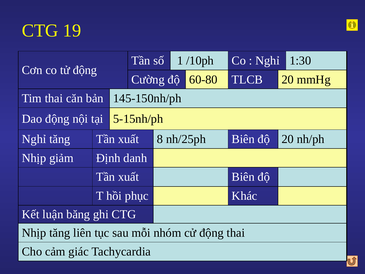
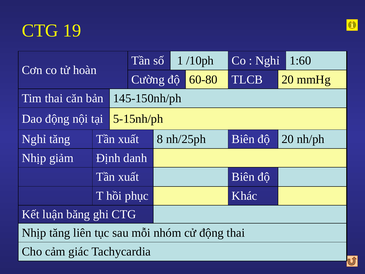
1:30: 1:30 -> 1:60 (300, 61)
tử động: động -> hoàn (85, 70)
